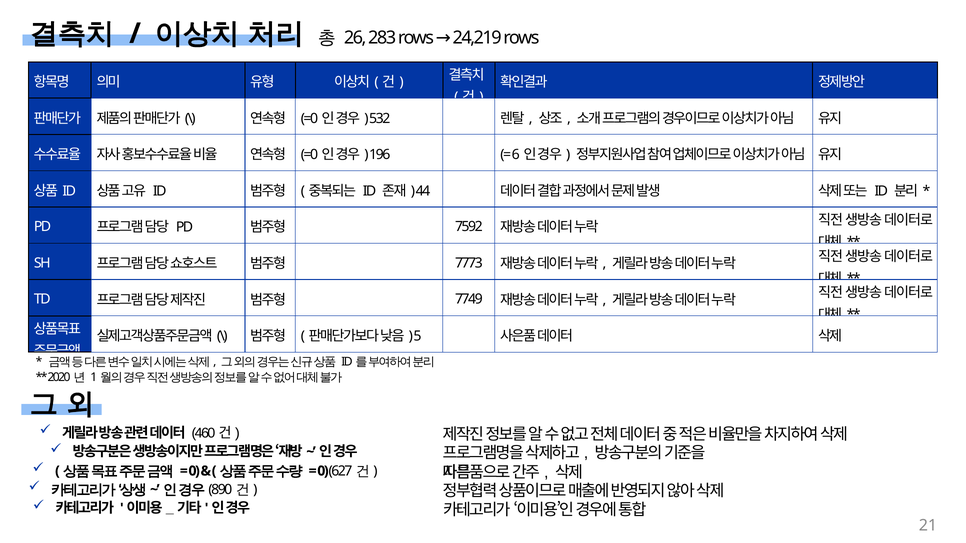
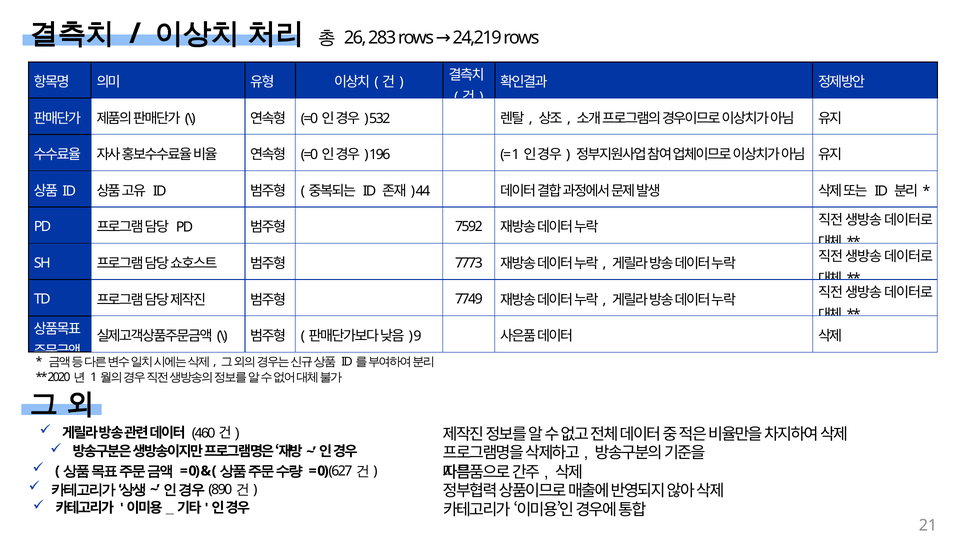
6: 6 -> 1 (516, 155)
5: 5 -> 9 (417, 336)
